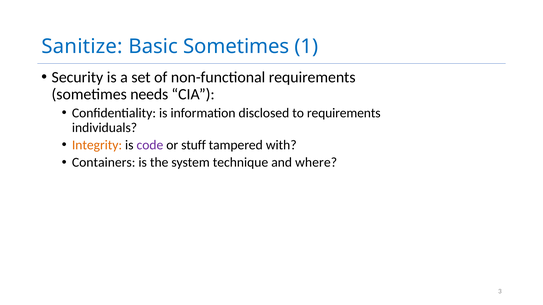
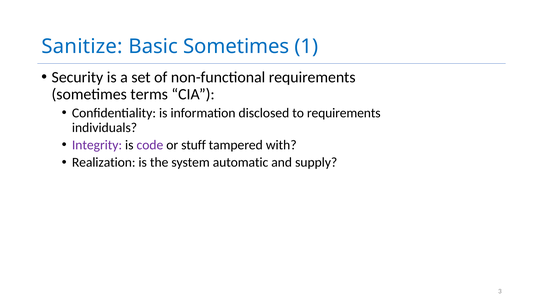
needs: needs -> terms (149, 94)
Integrity colour: orange -> purple (97, 145)
Containers: Containers -> Realization (104, 163)
technique: technique -> automatic (241, 163)
where: where -> supply (316, 163)
